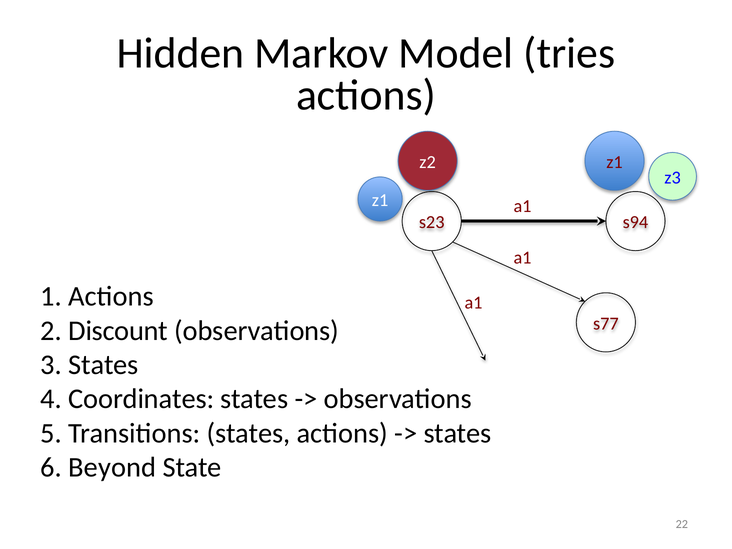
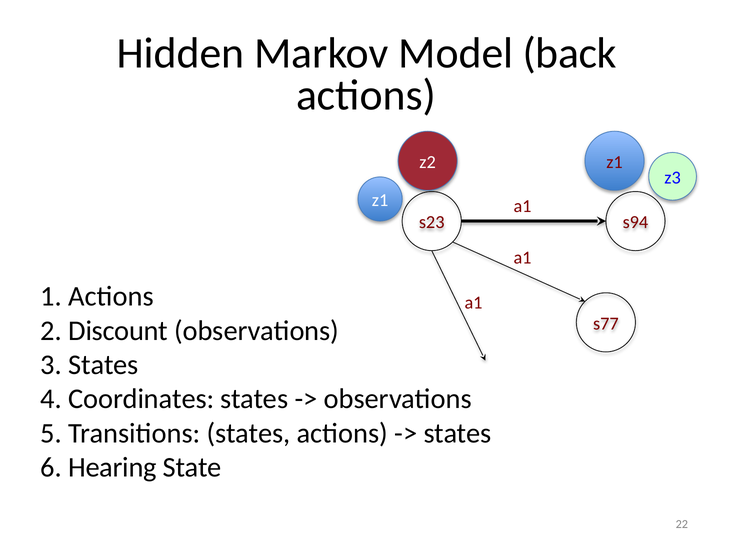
tries: tries -> back (570, 53)
Beyond: Beyond -> Hearing (112, 467)
